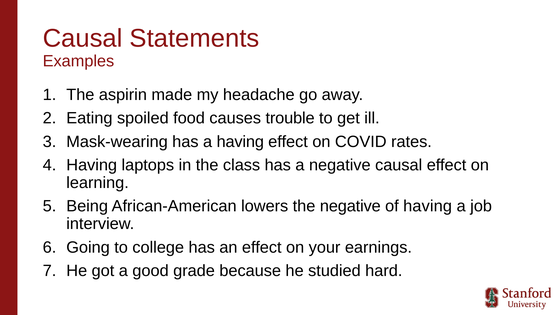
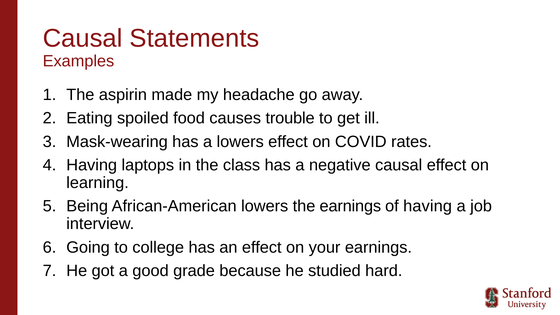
a having: having -> lowers (240, 142)
the negative: negative -> earnings (350, 206)
